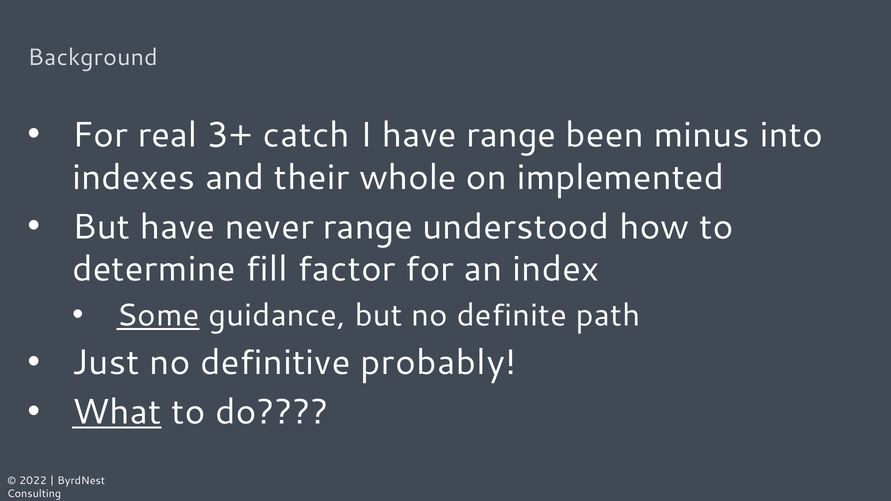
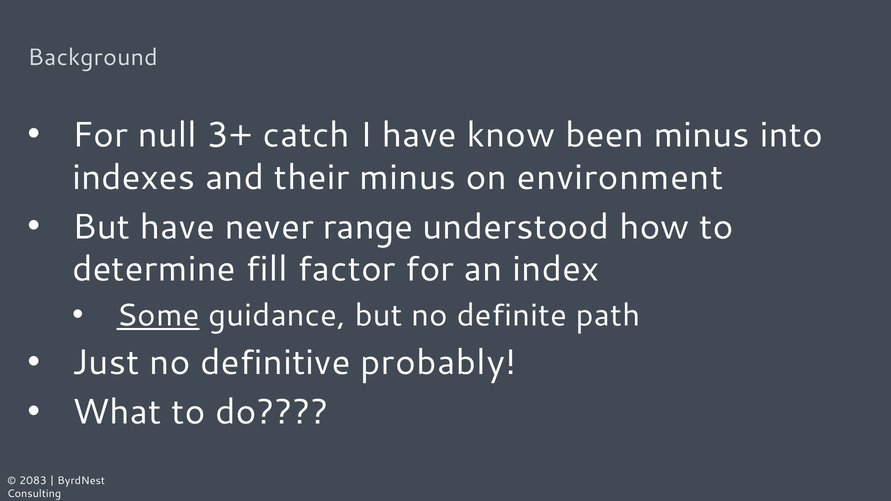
real: real -> null (168, 135)
have range: range -> know (511, 135)
their whole: whole -> minus (408, 177)
implemented: implemented -> environment (620, 177)
What underline: present -> none (117, 412)
2022: 2022 -> 2083 (33, 481)
